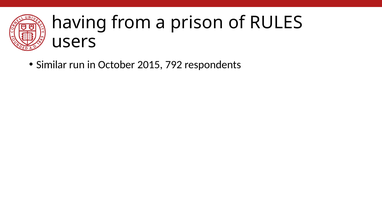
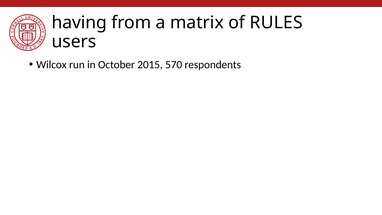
prison: prison -> matrix (197, 23)
Similar: Similar -> Wilcox (51, 65)
792: 792 -> 570 (174, 65)
